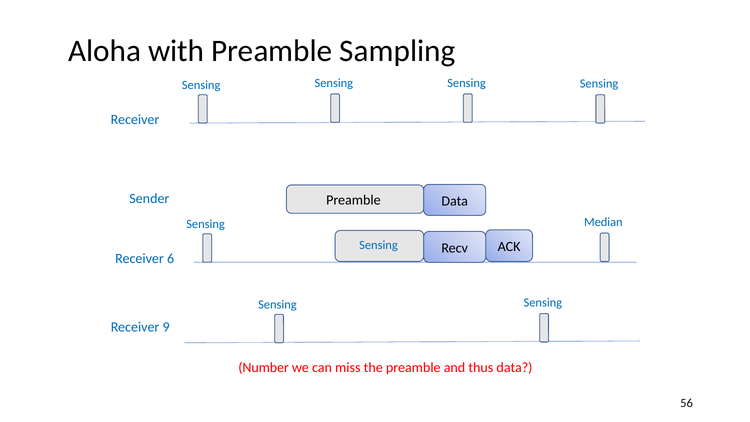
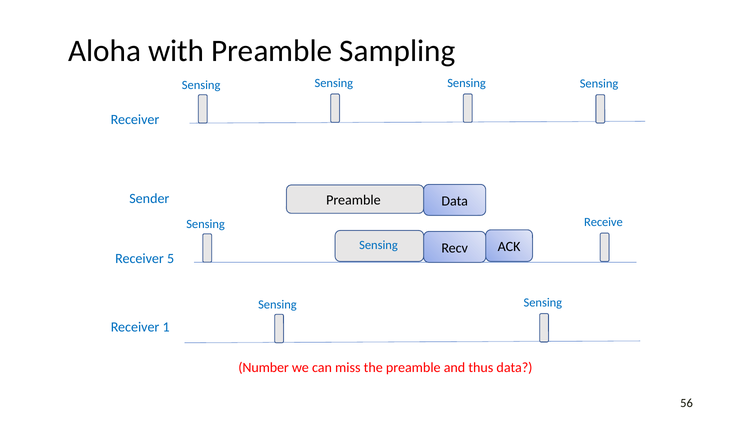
Median: Median -> Receive (603, 222)
6: 6 -> 5 (171, 259)
9: 9 -> 1 (166, 327)
